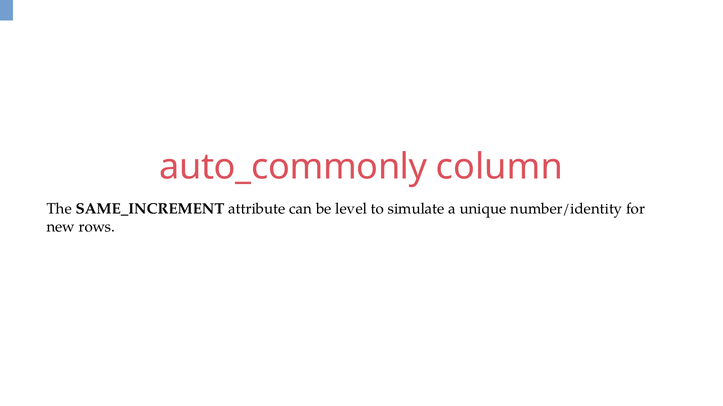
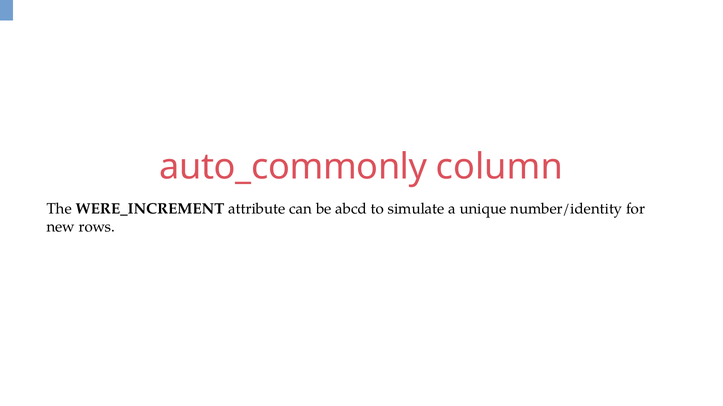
SAME_INCREMENT: SAME_INCREMENT -> WERE_INCREMENT (150, 209)
level: level -> abcd (351, 209)
